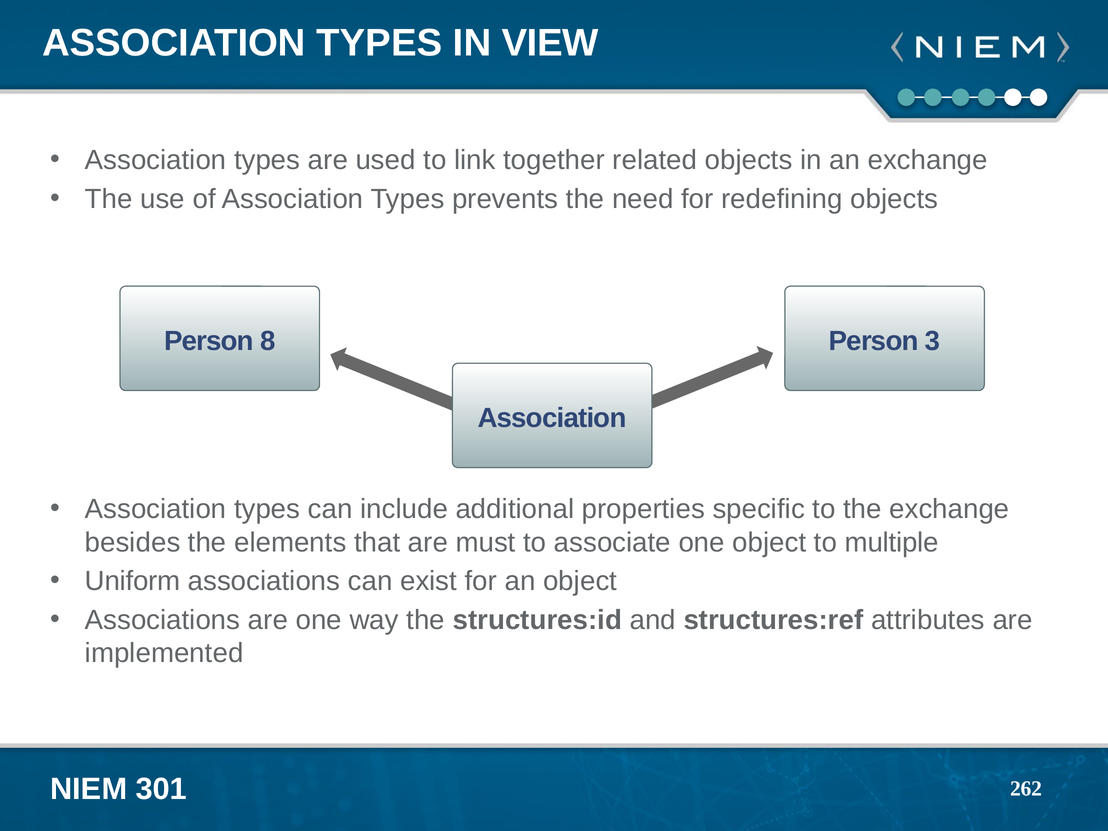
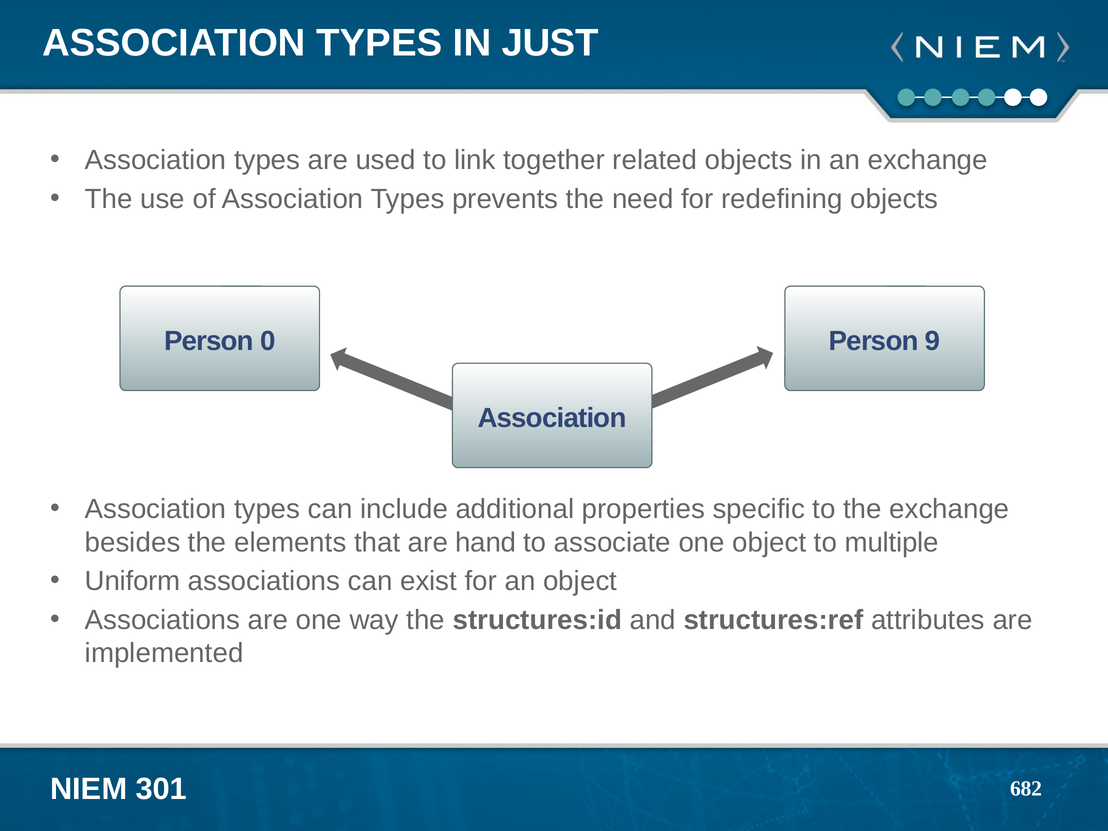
VIEW: VIEW -> JUST (550, 43)
8: 8 -> 0 (268, 341)
3: 3 -> 9 (933, 341)
must: must -> hand (486, 542)
262: 262 -> 682 (1026, 788)
